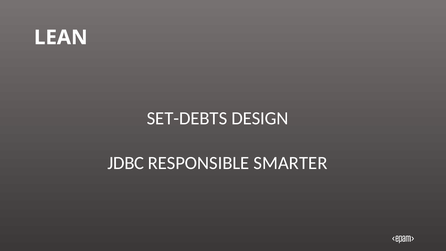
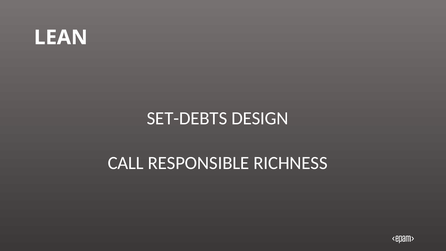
JDBC: JDBC -> CALL (126, 163)
SMARTER: SMARTER -> RICHNESS (291, 163)
